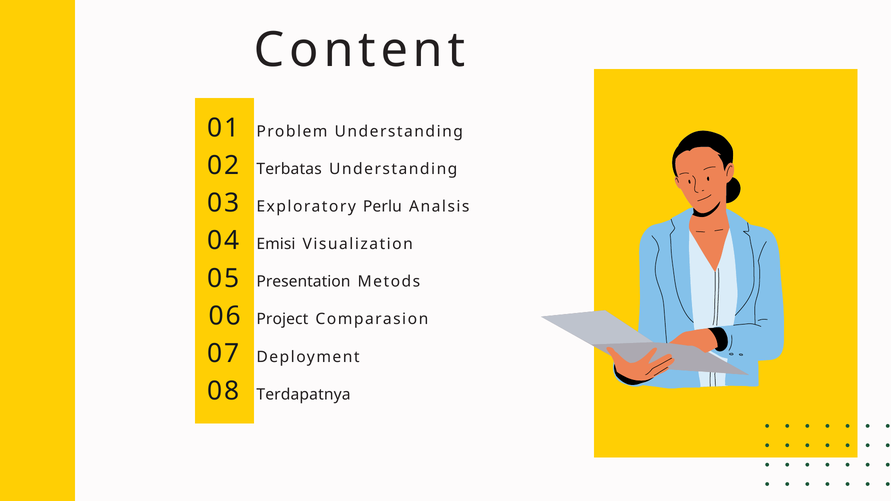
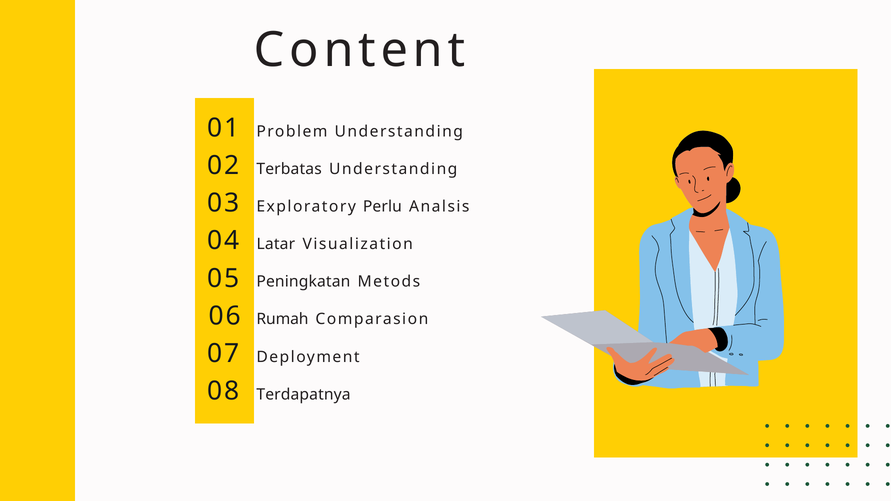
Emisi: Emisi -> Latar (276, 244)
Presentation: Presentation -> Peningkatan (303, 282)
Project: Project -> Rumah (282, 319)
